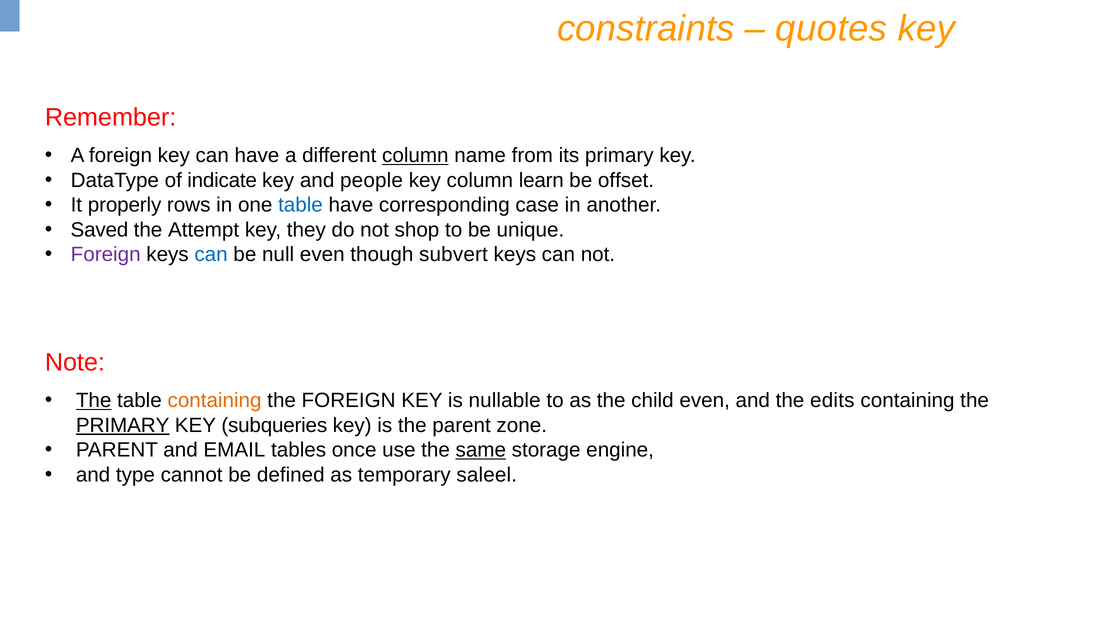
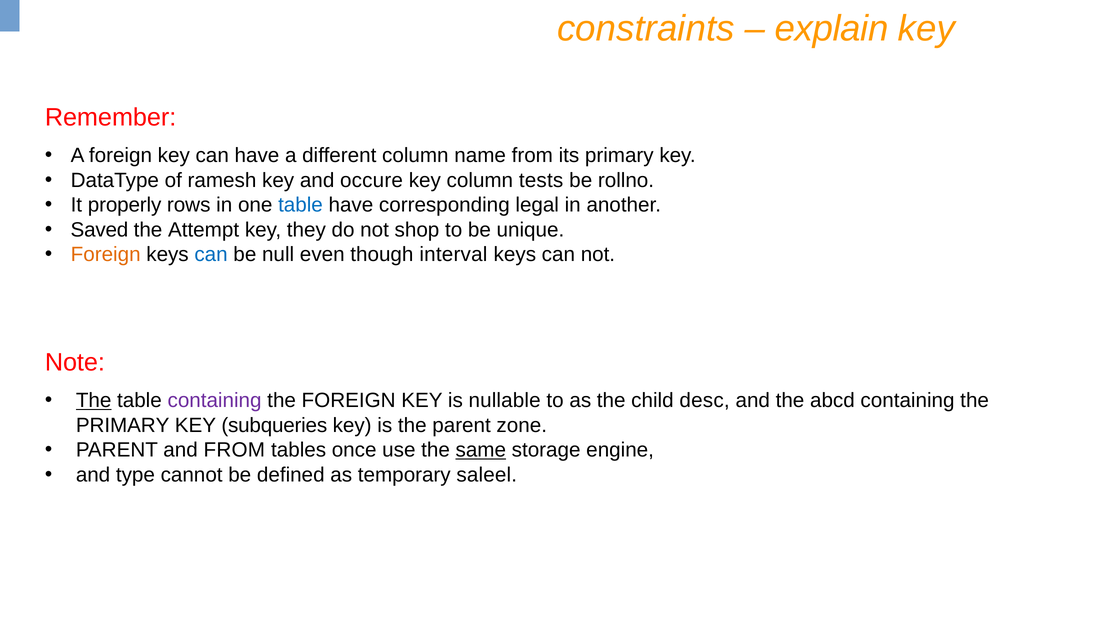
quotes: quotes -> explain (832, 29)
column underline: present -> none (415, 156)
indicate: indicate -> ramesh (222, 180)
people: people -> occure (371, 180)
learn: learn -> tests (541, 180)
offset: offset -> rollno (626, 180)
case: case -> legal (537, 205)
Foreign colour: purple -> orange (106, 255)
subvert: subvert -> interval (453, 255)
containing colour: orange -> purple (215, 401)
child even: even -> desc (705, 401)
edits: edits -> abcd (832, 401)
PRIMARY underline: present -> none (123, 426)
and EMAIL: EMAIL -> FROM (234, 450)
